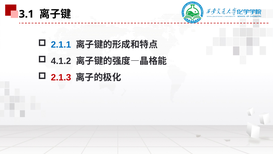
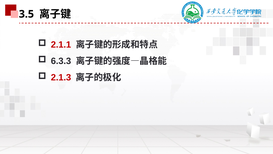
3.1: 3.1 -> 3.5 (26, 14)
2.1.1 colour: blue -> red (61, 45)
4.1.2: 4.1.2 -> 6.3.3 (61, 61)
